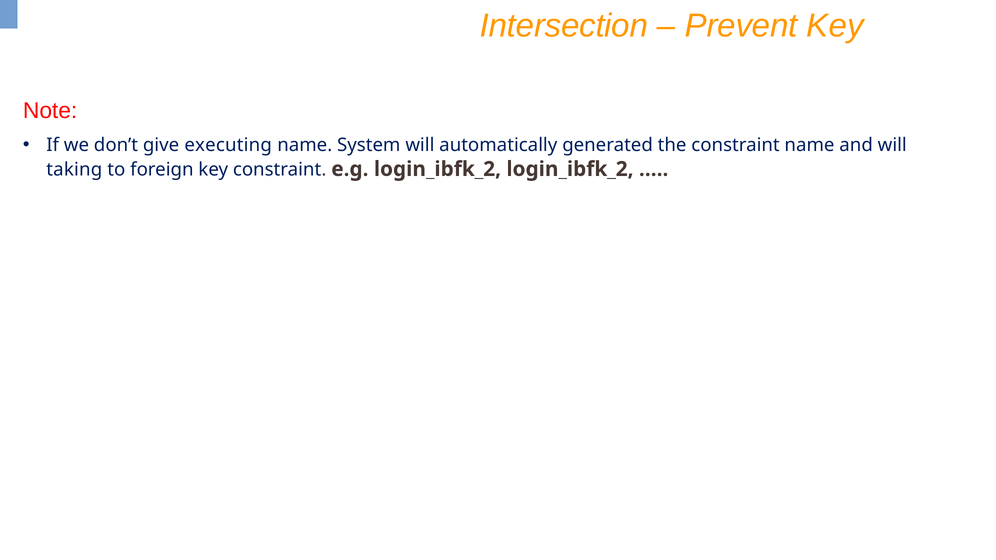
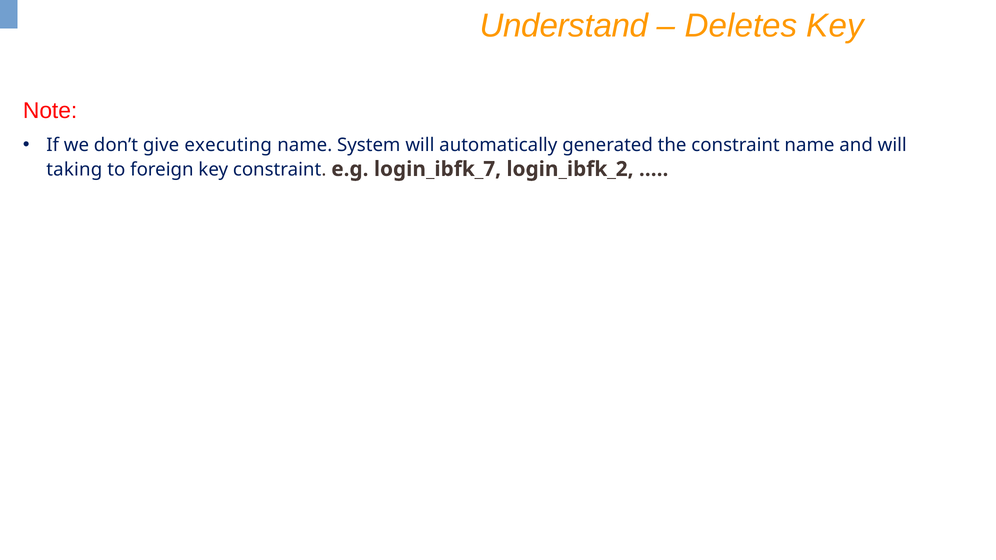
Intersection: Intersection -> Understand (564, 26)
Prevent: Prevent -> Deletes (741, 26)
e.g login_ibfk_2: login_ibfk_2 -> login_ibfk_7 (437, 169)
